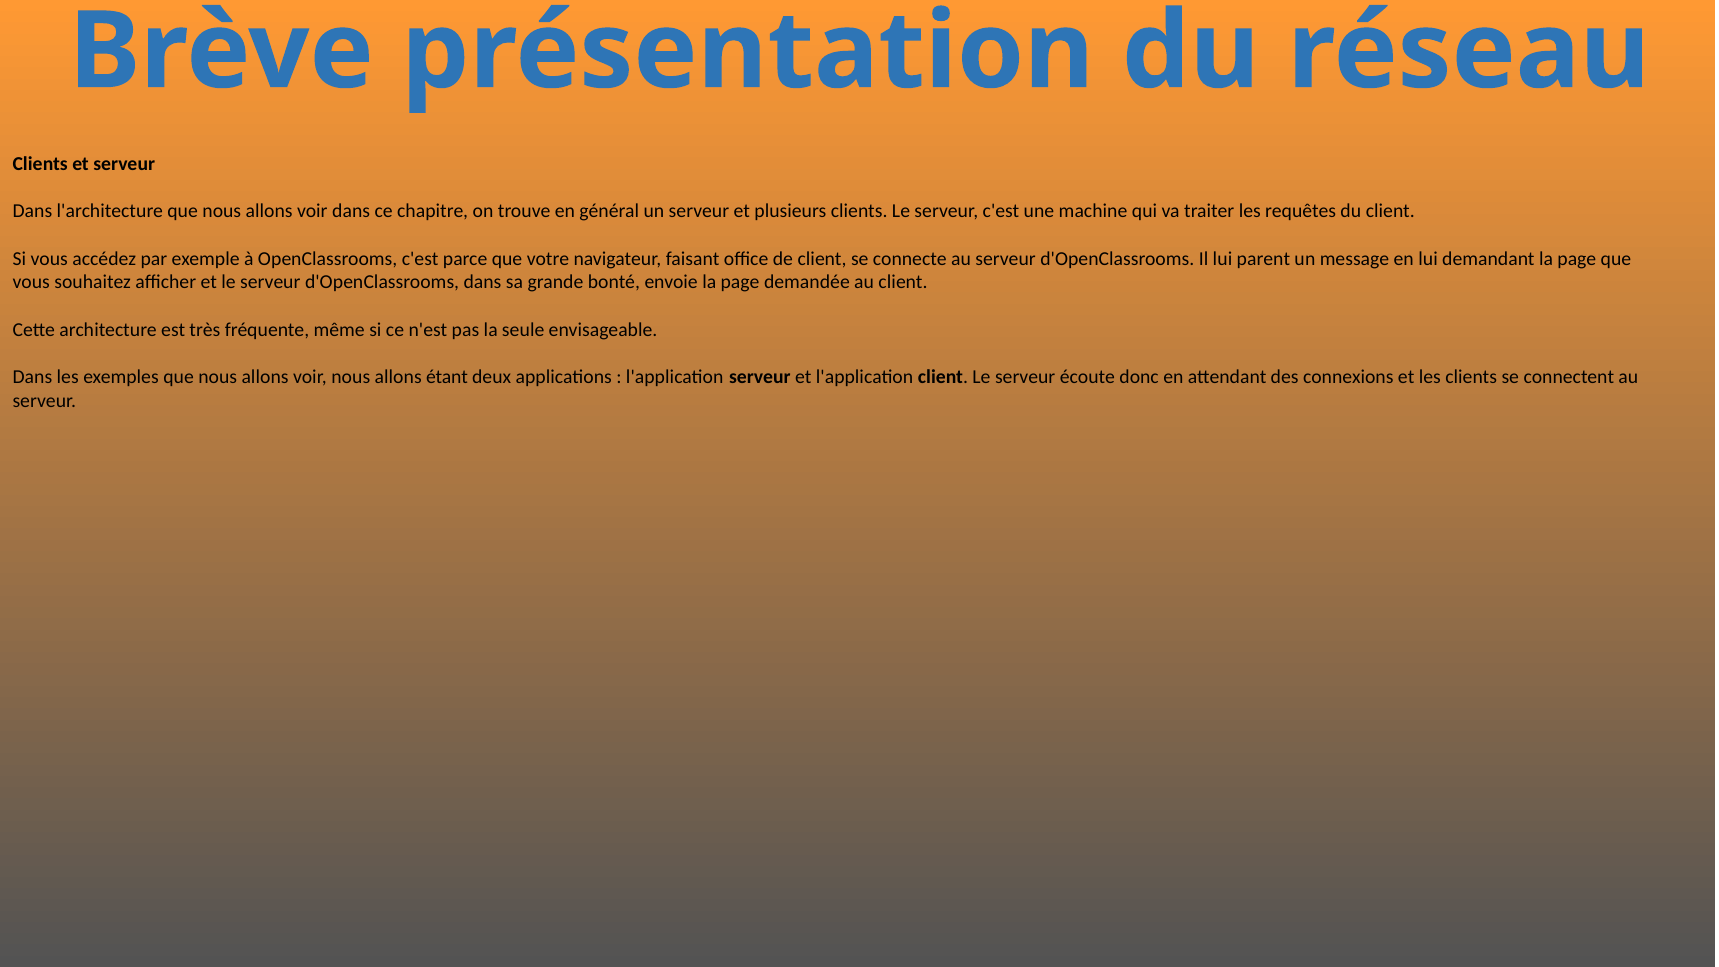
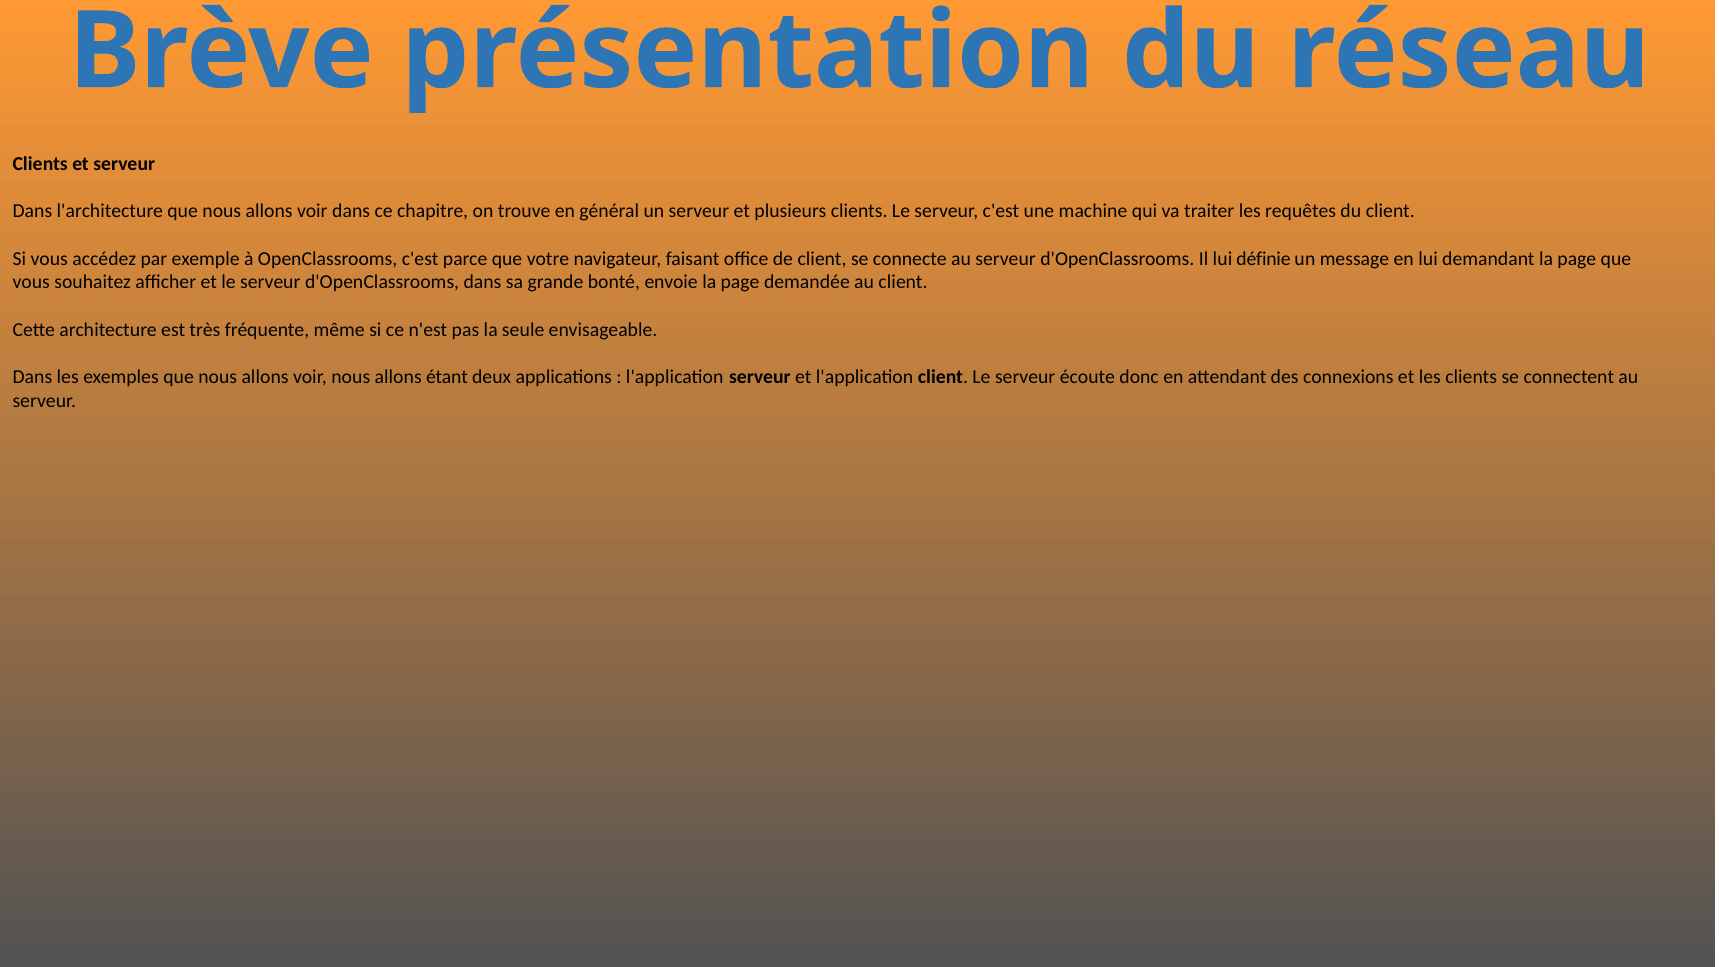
parent: parent -> définie (1264, 259)
